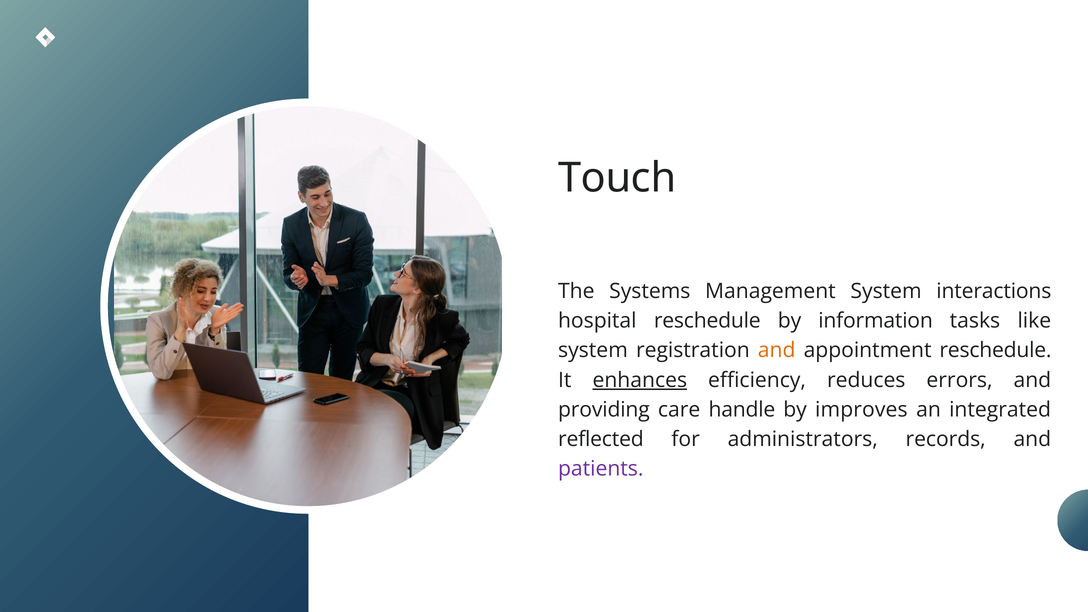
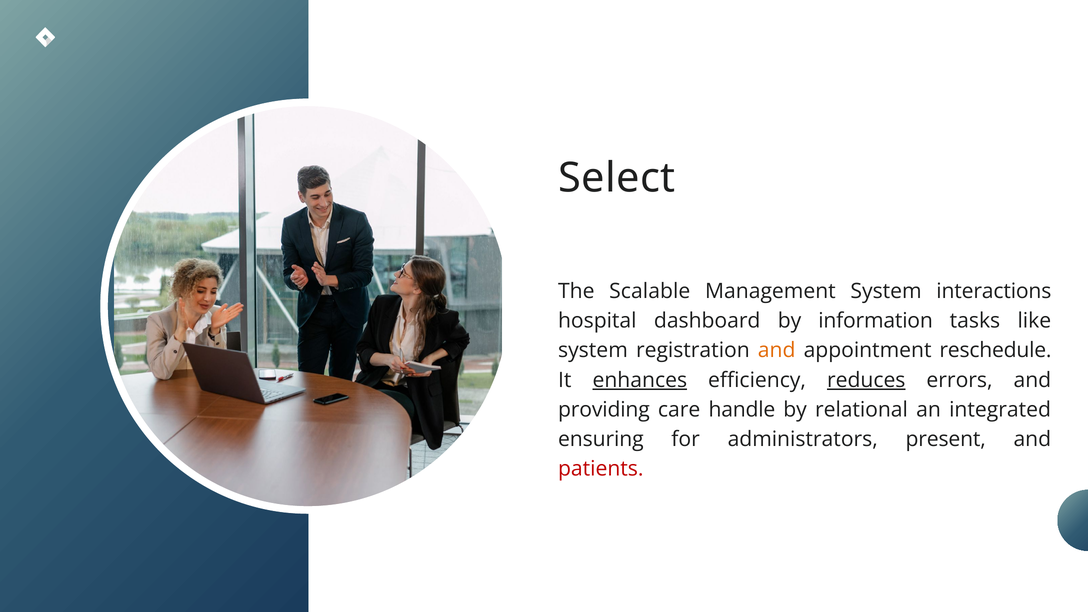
Touch: Touch -> Select (617, 178)
Systems: Systems -> Scalable (650, 291)
hospital reschedule: reschedule -> dashboard (707, 321)
reduces underline: none -> present (866, 380)
improves: improves -> relational (861, 410)
reflected: reflected -> ensuring (601, 439)
records: records -> present (946, 439)
patients colour: purple -> red (601, 469)
